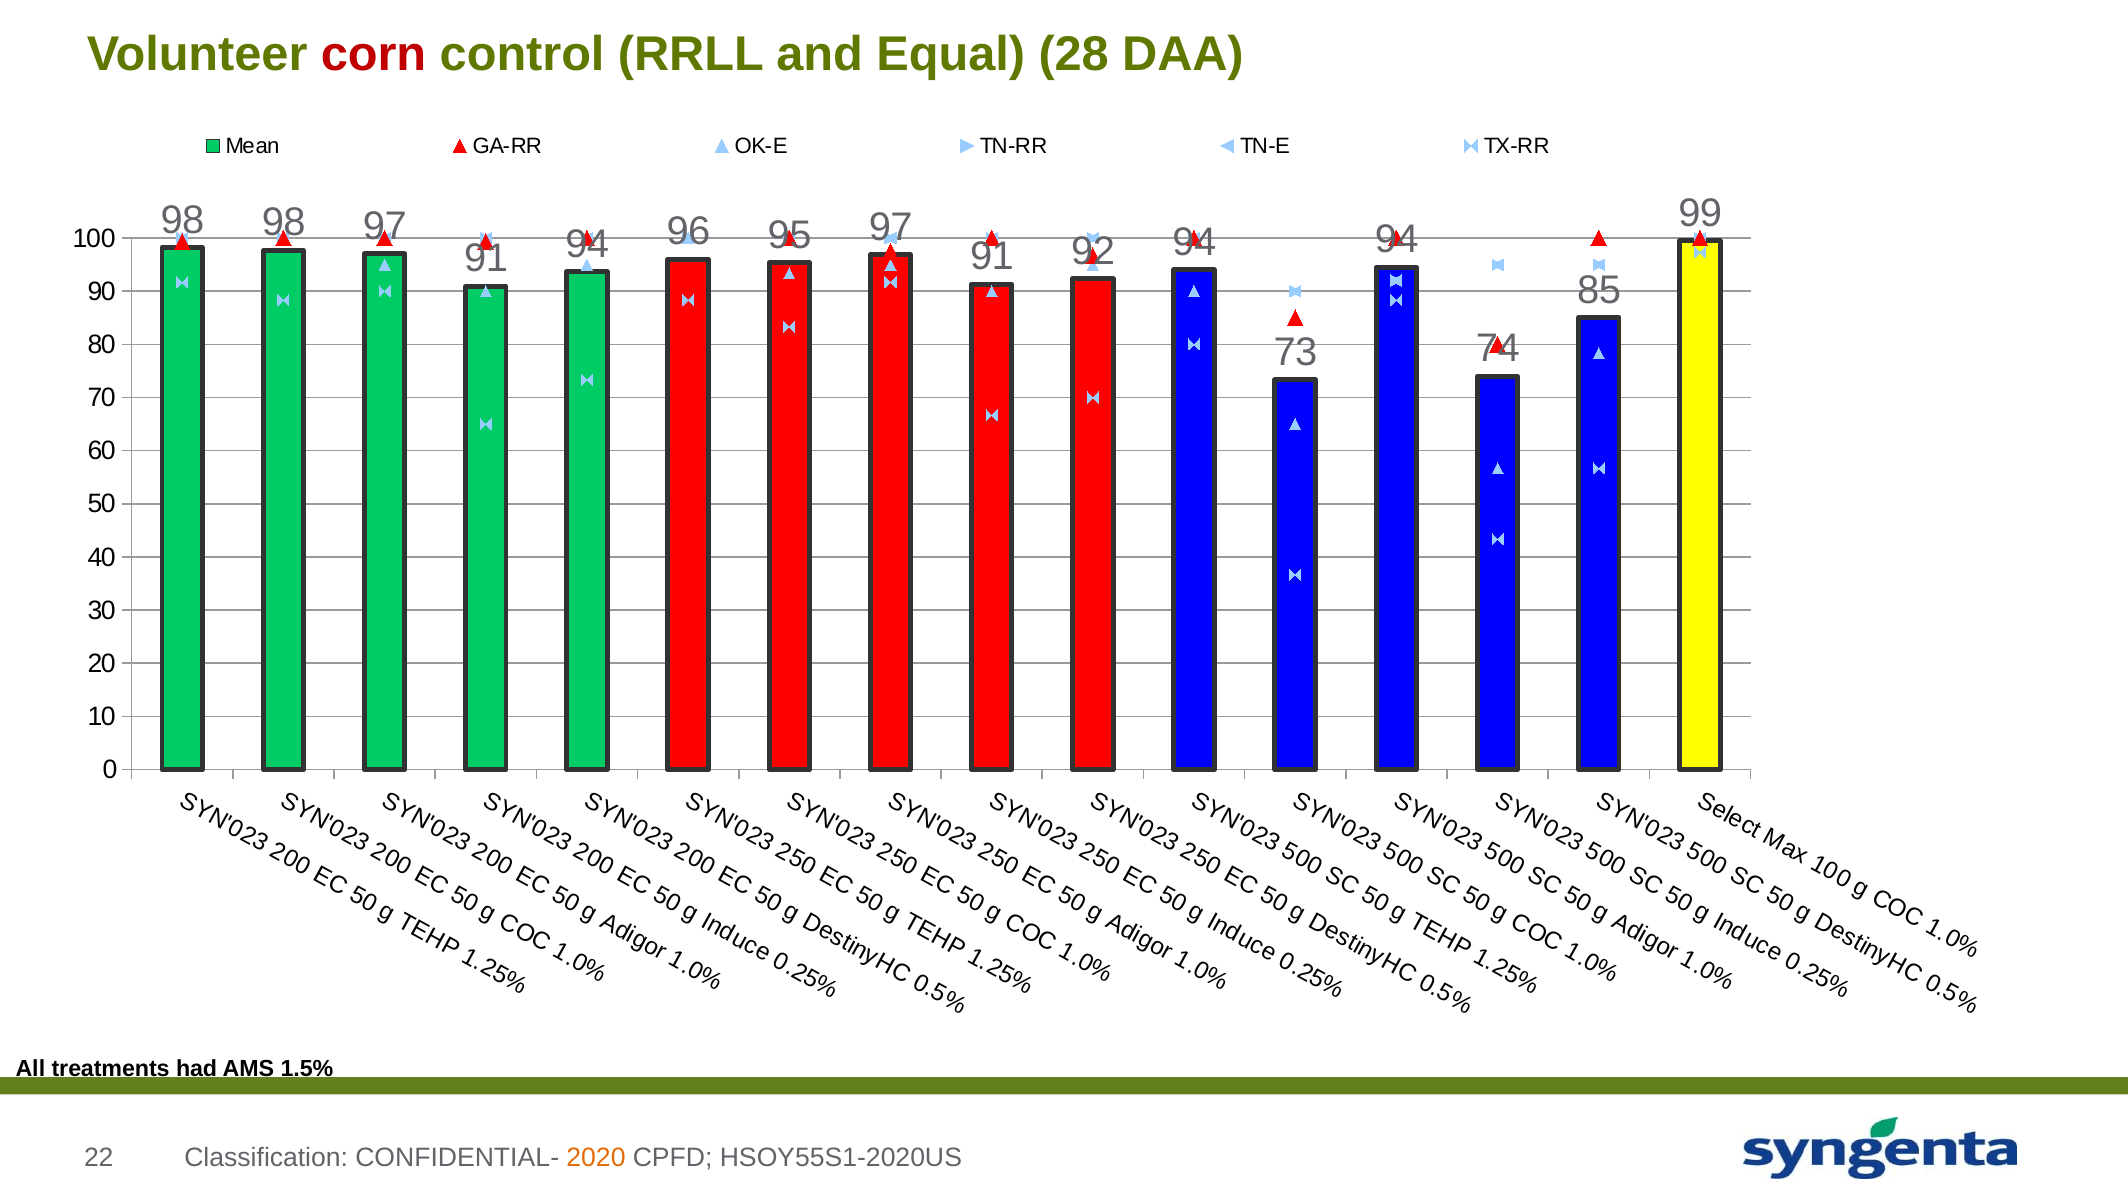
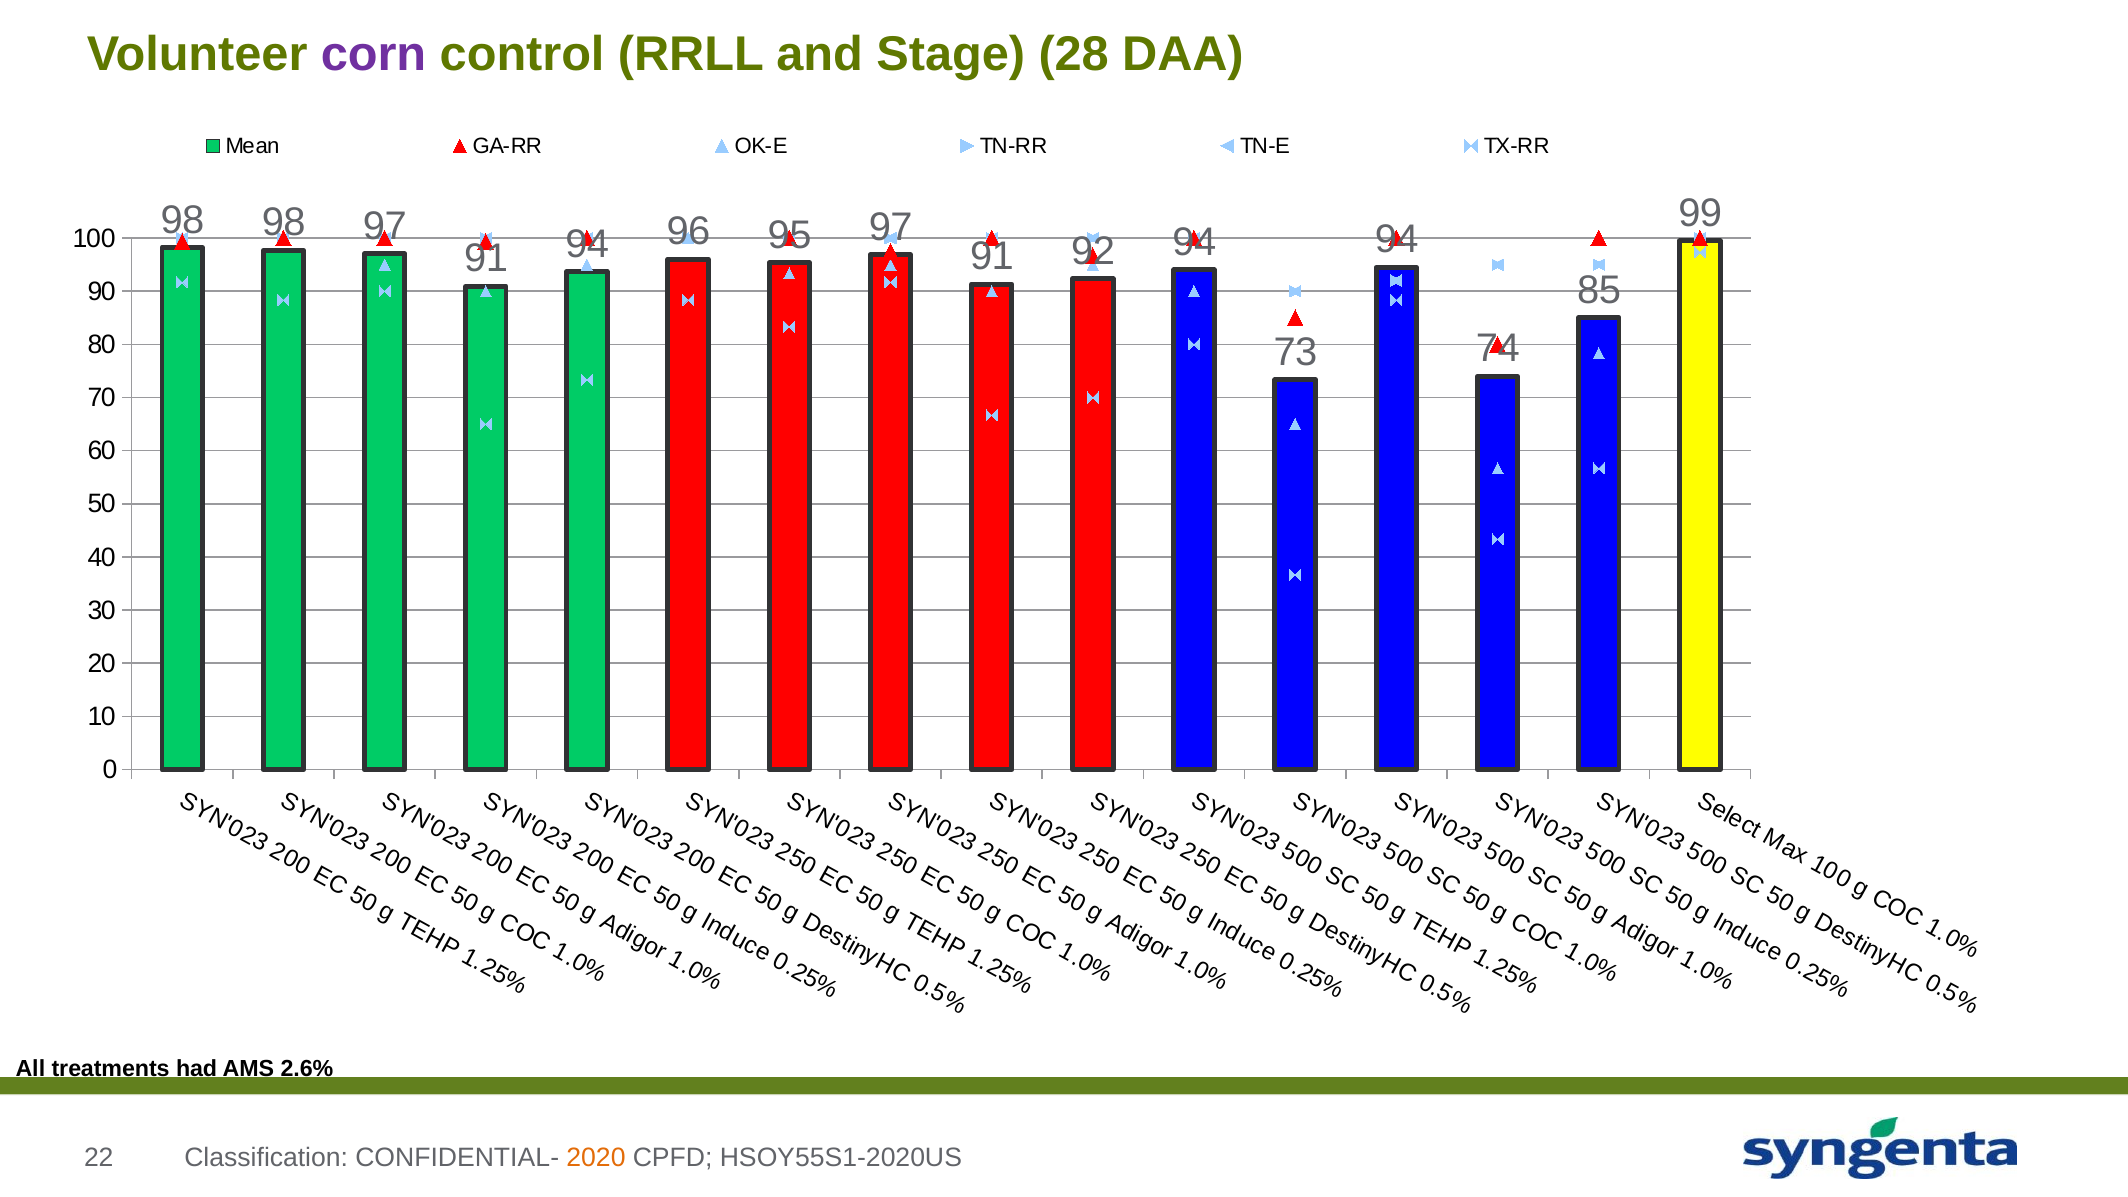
corn colour: red -> purple (374, 54)
Equal: Equal -> Stage (951, 54)
1.5%: 1.5% -> 2.6% (307, 1069)
